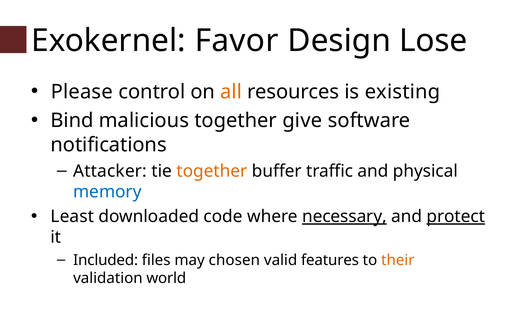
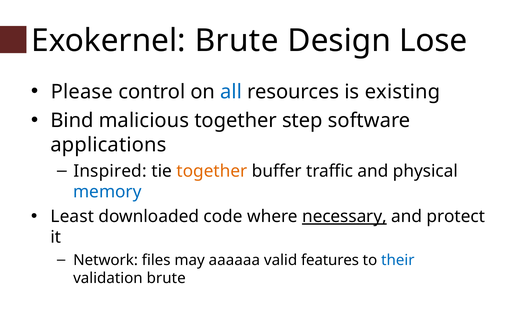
Exokernel Favor: Favor -> Brute (237, 41)
all colour: orange -> blue (231, 92)
give: give -> step (302, 120)
notifications: notifications -> applications (108, 145)
Attacker: Attacker -> Inspired (110, 171)
protect underline: present -> none (456, 216)
Included: Included -> Network (106, 260)
chosen: chosen -> aaaaaa (234, 260)
their colour: orange -> blue (398, 260)
validation world: world -> brute (166, 278)
